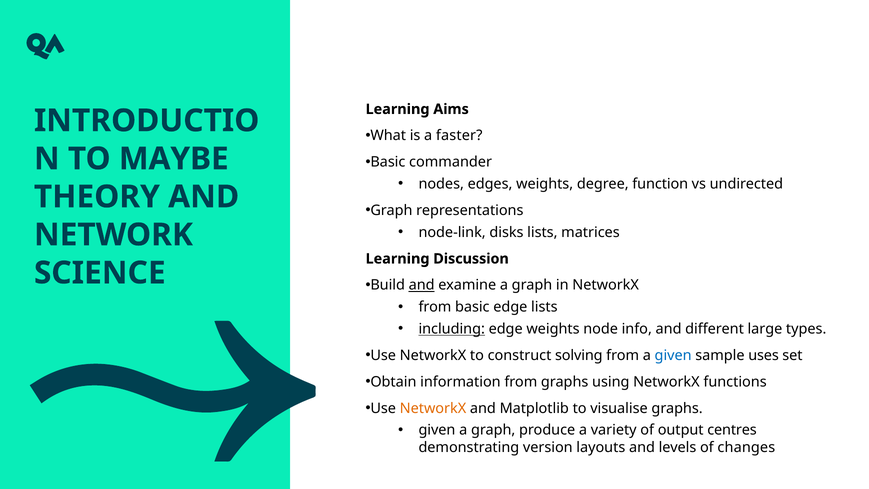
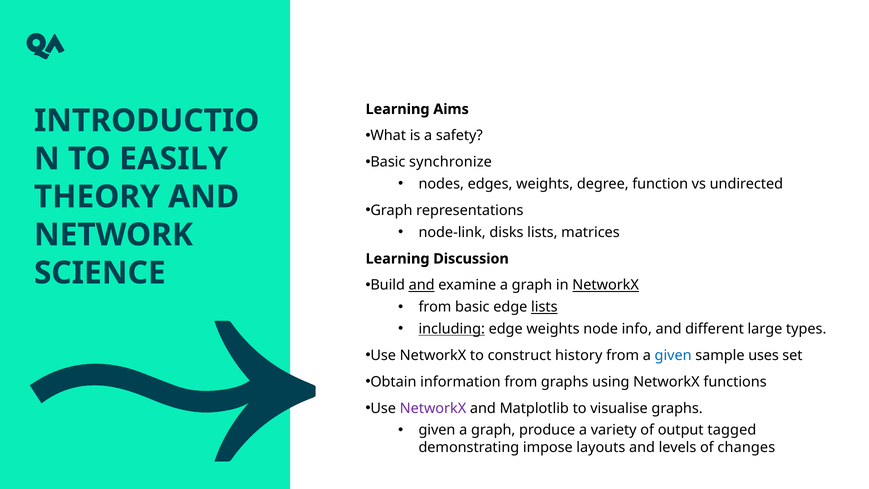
faster: faster -> safety (459, 136)
MAYBE: MAYBE -> EASILY (174, 159)
commander: commander -> synchronize (450, 162)
NetworkX underline: none -> present (606, 285)
lists underline: none -> present (544, 307)
solving: solving -> history (579, 355)
NetworkX colour: orange -> purple (433, 408)
centres: centres -> tagged (732, 430)
version: version -> impose (548, 447)
